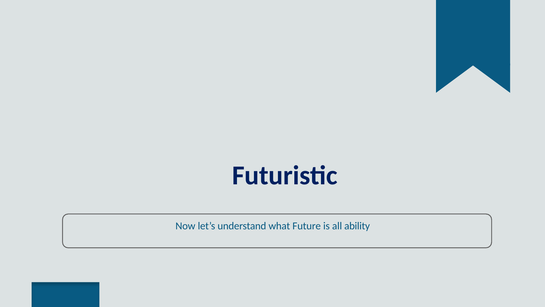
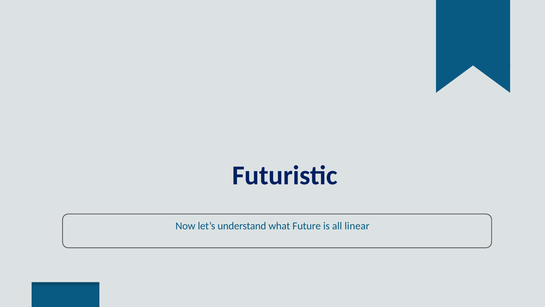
ability: ability -> linear (357, 226)
